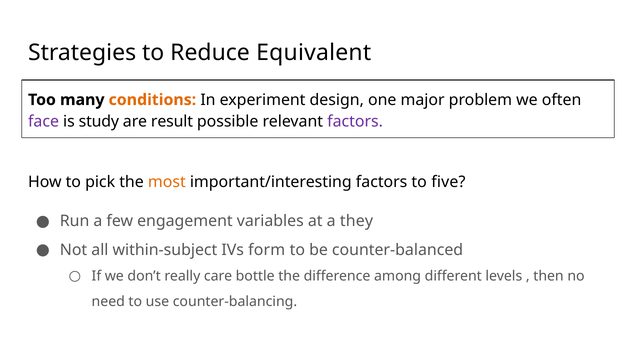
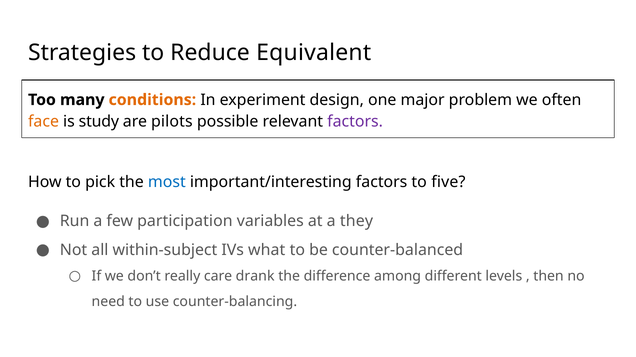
face colour: purple -> orange (44, 122)
result: result -> pilots (172, 122)
most colour: orange -> blue (167, 182)
engagement: engagement -> participation (185, 222)
form: form -> what (267, 250)
bottle: bottle -> drank (255, 277)
